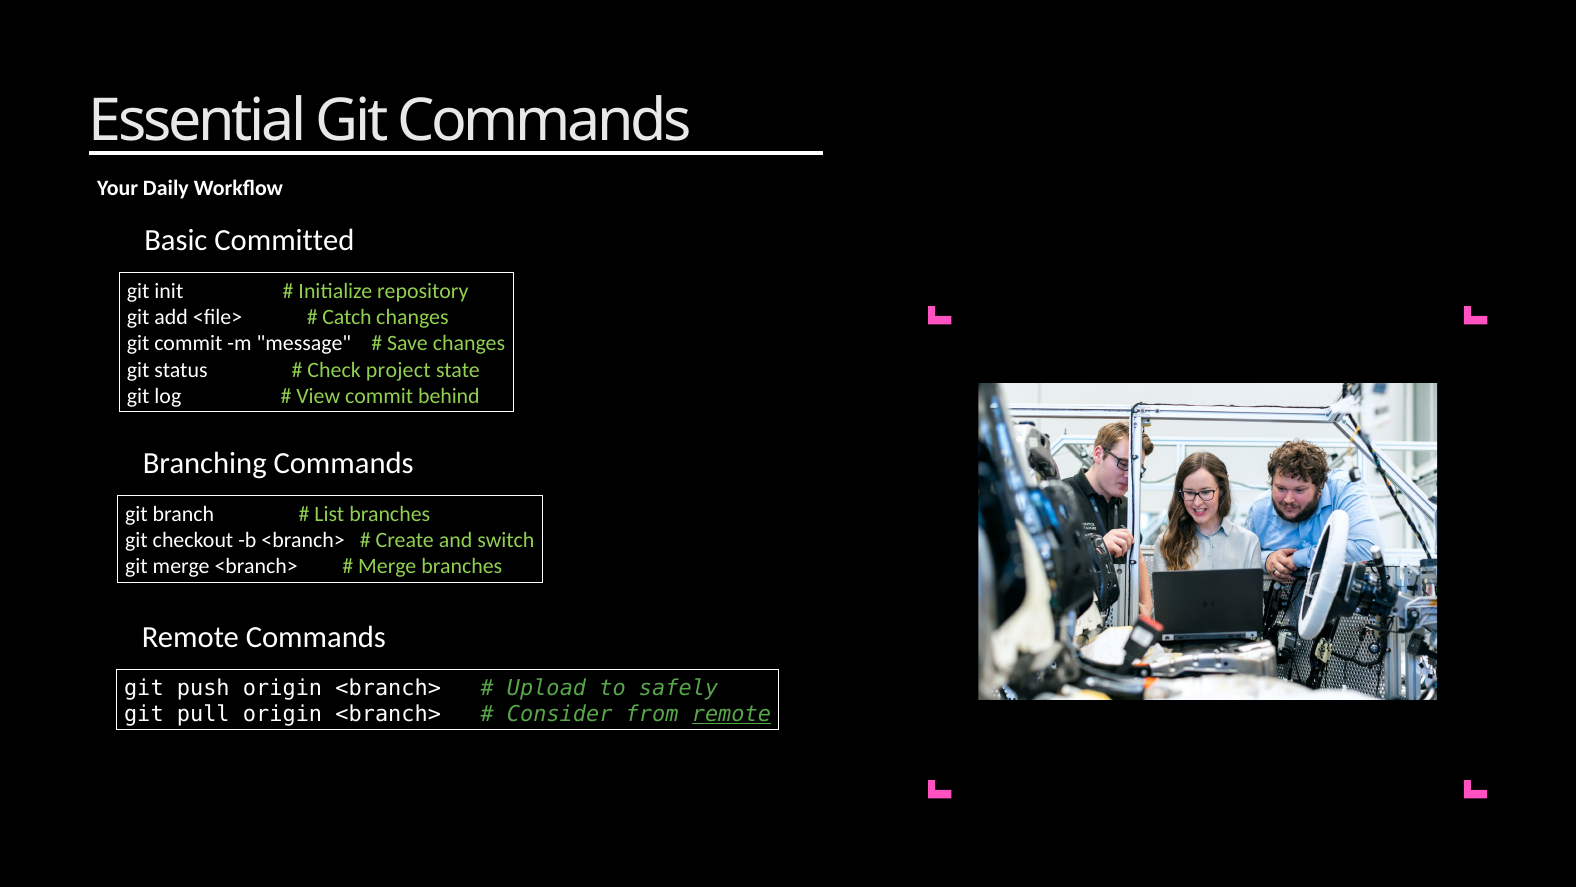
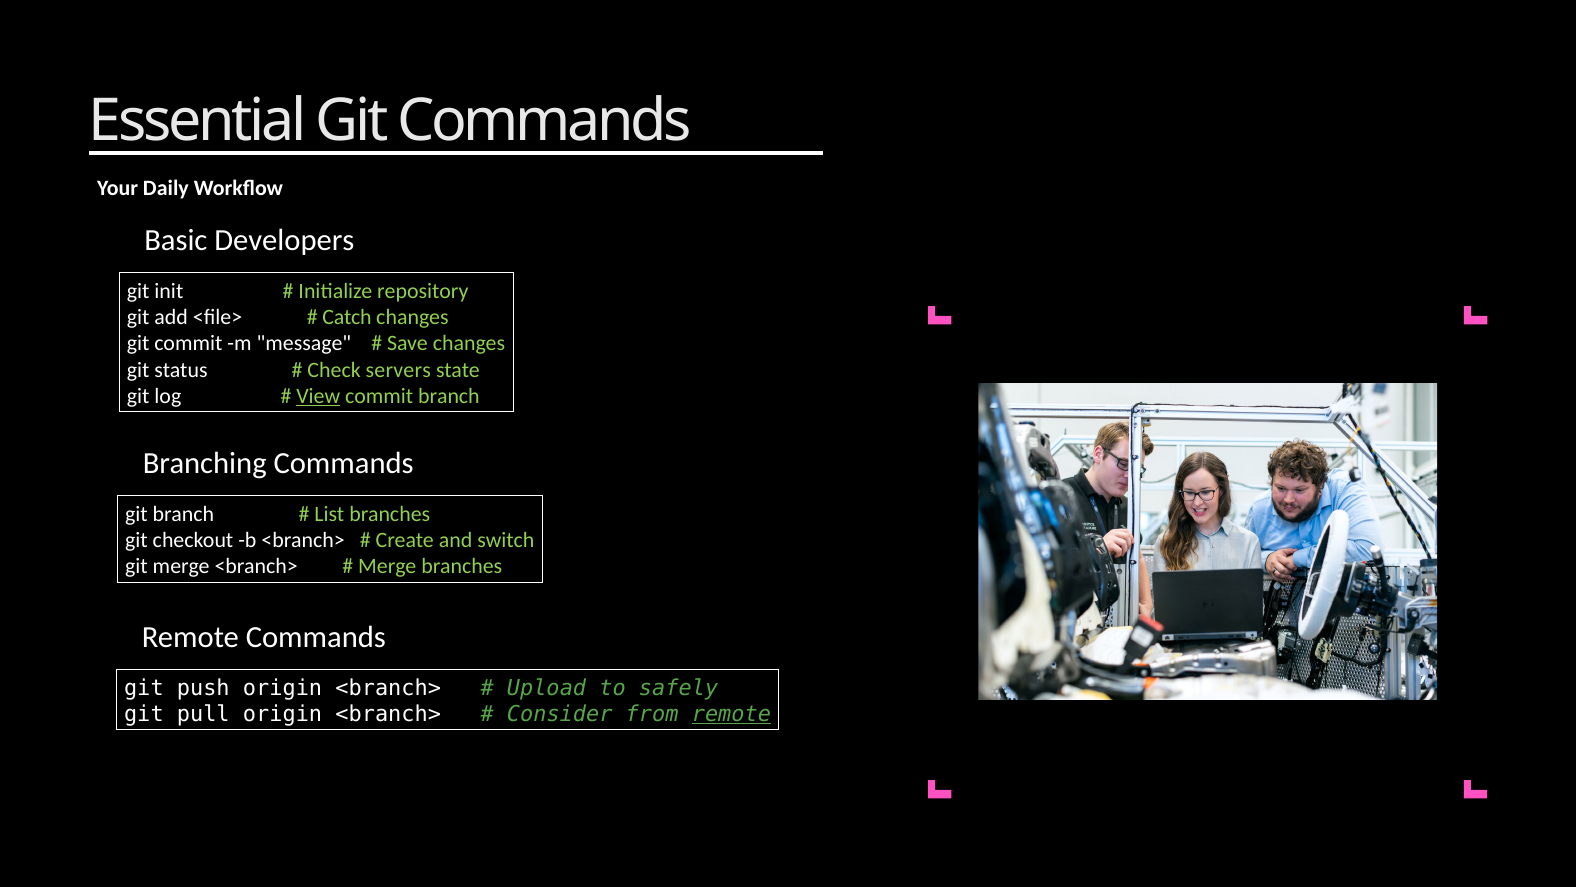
Committed: Committed -> Developers (284, 241)
project: project -> servers (398, 370)
View underline: none -> present (318, 396)
commit behind: behind -> branch (449, 396)
